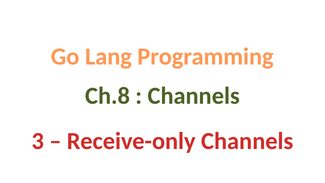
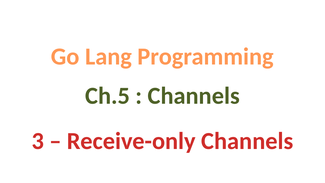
Ch.8: Ch.8 -> Ch.5 (108, 96)
